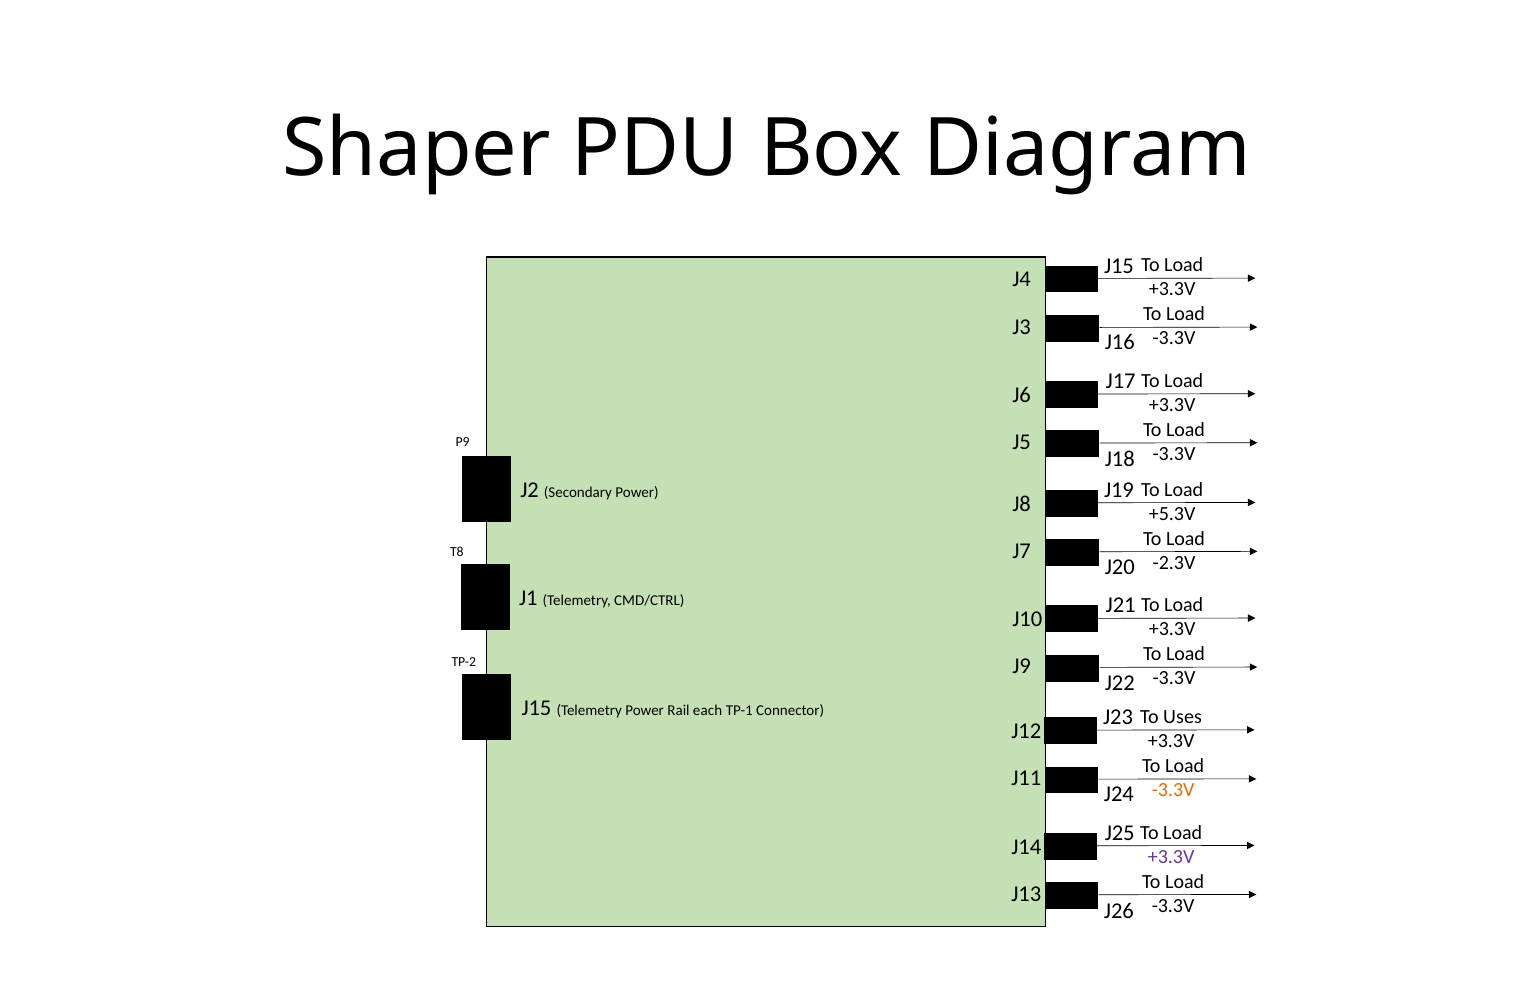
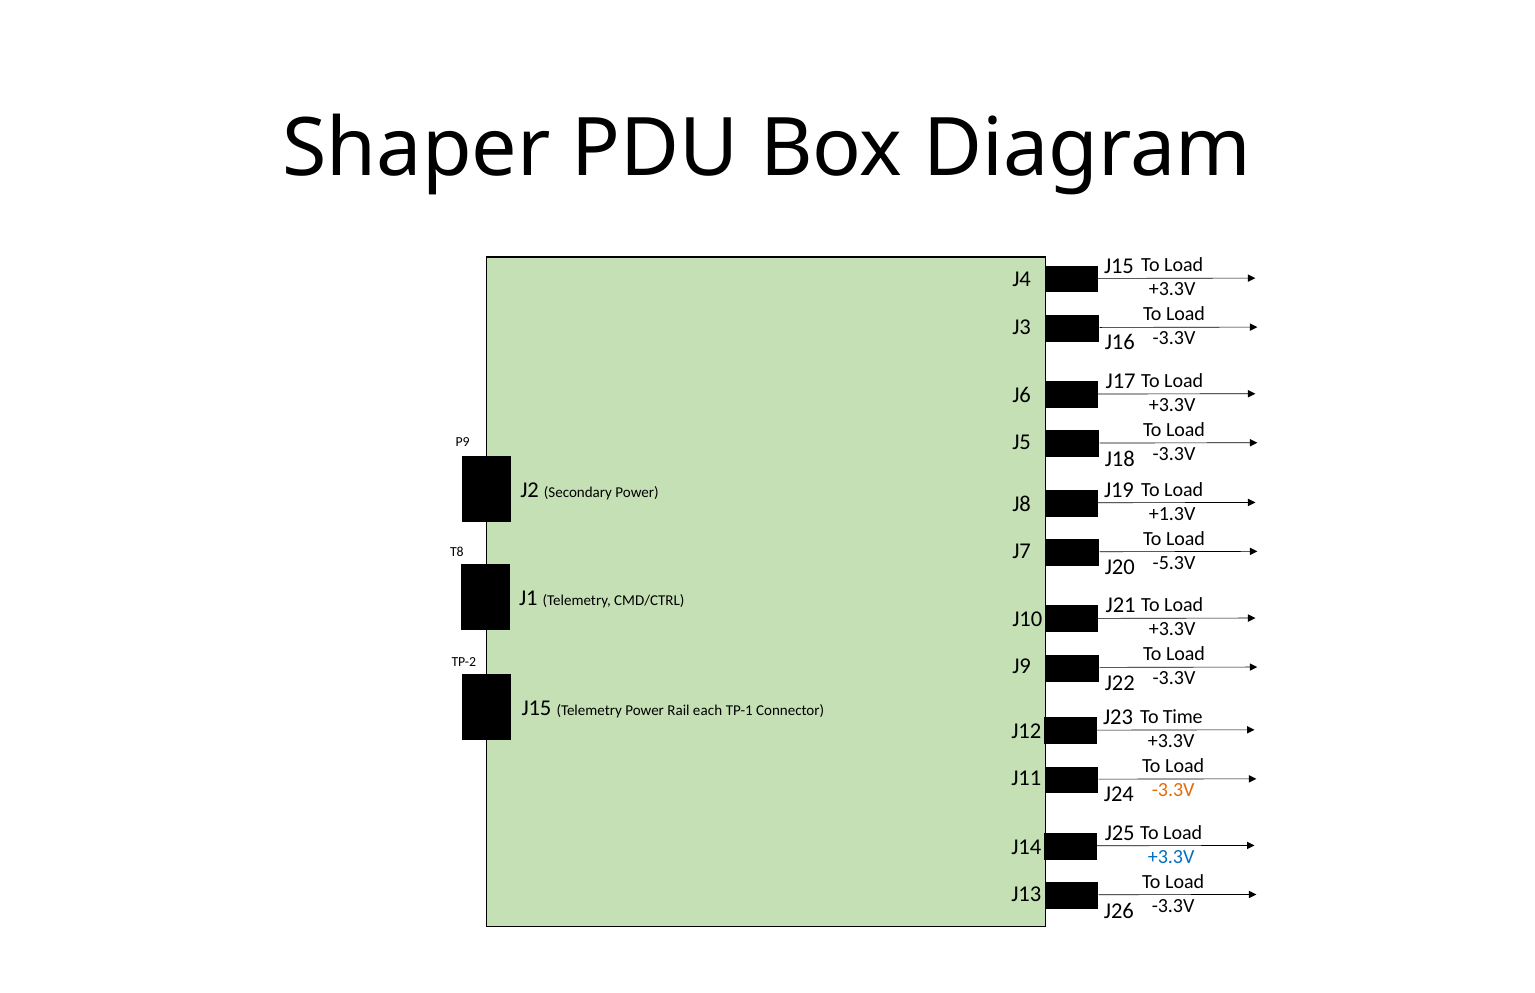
+5.3V: +5.3V -> +1.3V (1172, 514)
-2.3V: -2.3V -> -5.3V (1174, 563)
Uses: Uses -> Time (1183, 717)
+3.3V colour: purple -> blue (1171, 857)
